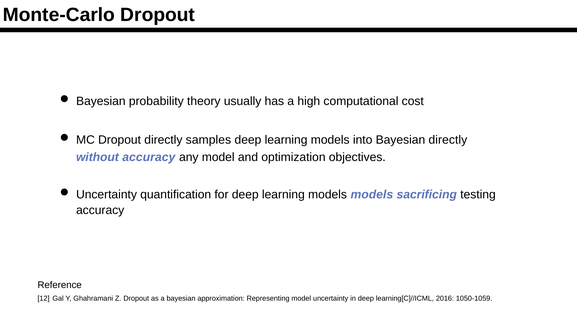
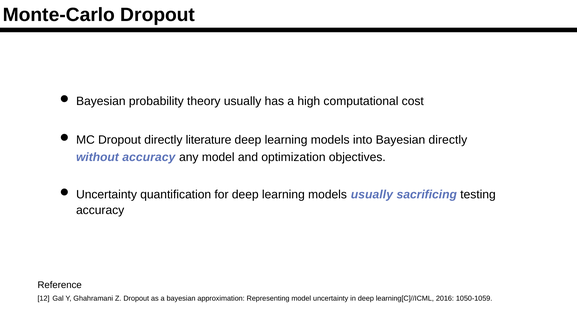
samples: samples -> literature (209, 140)
models models: models -> usually (372, 195)
